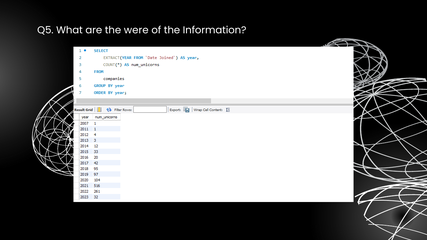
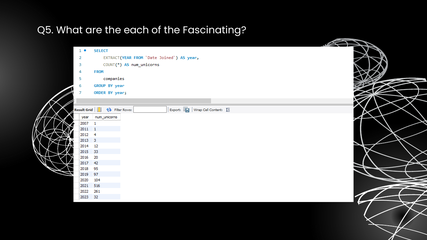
were: were -> each (136, 30)
Information: Information -> Fascinating (215, 30)
